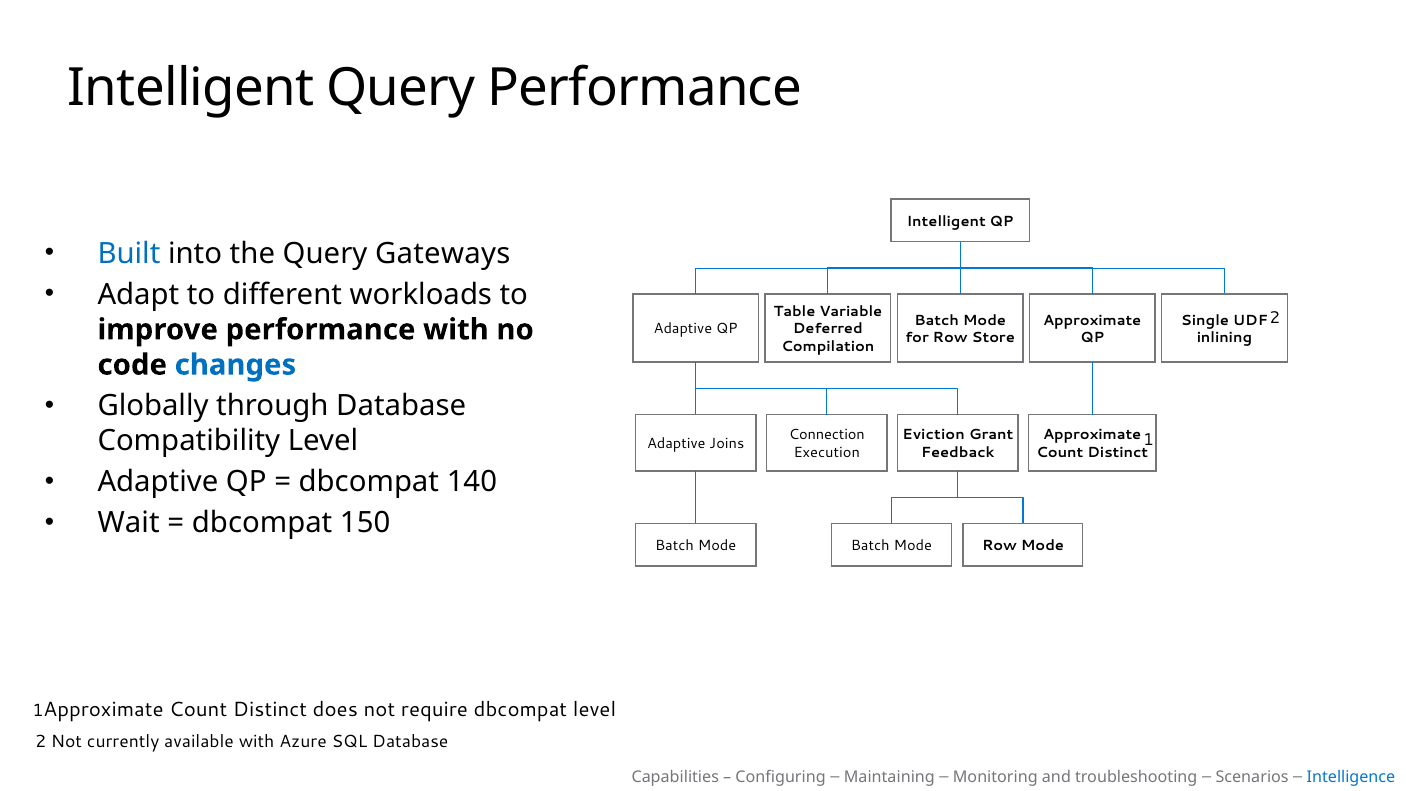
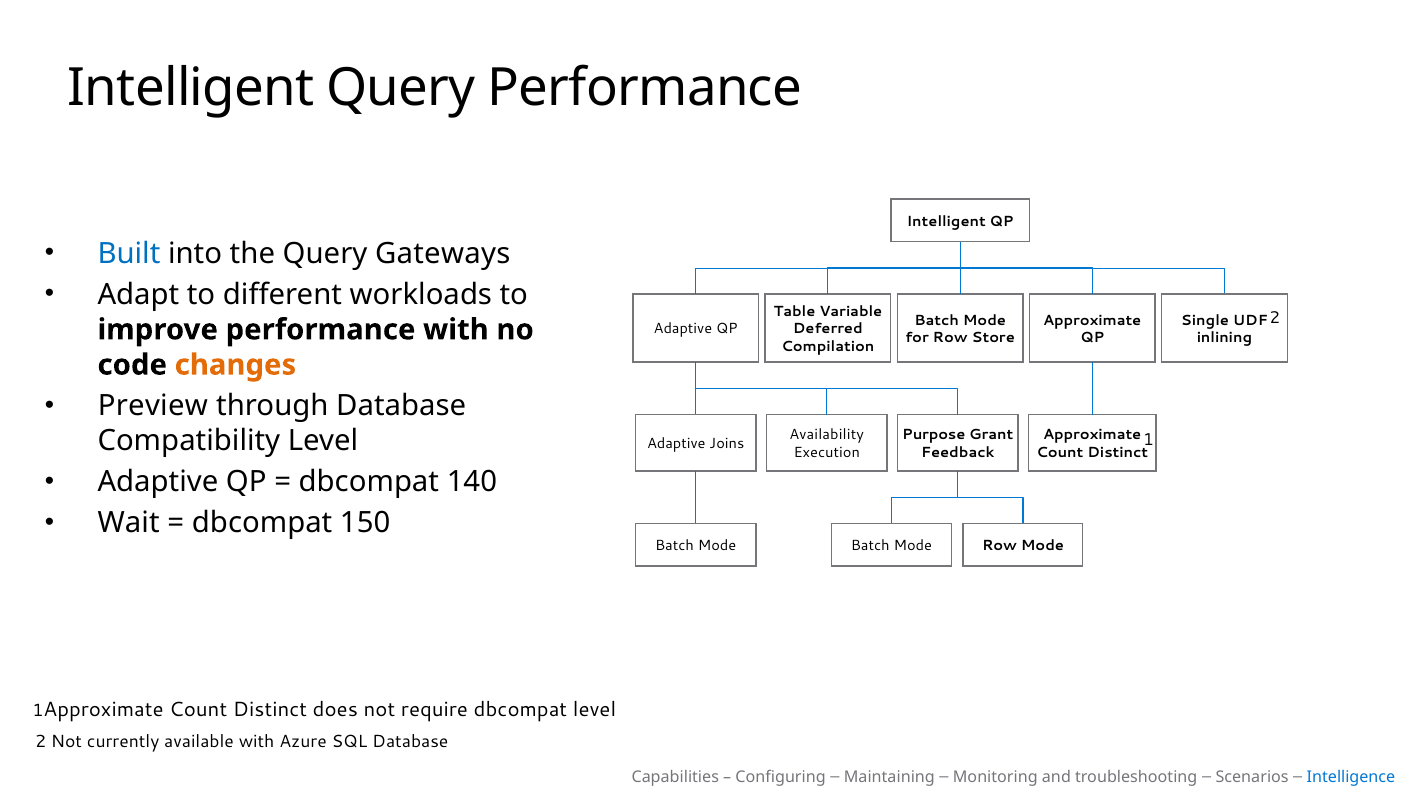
changes colour: blue -> orange (235, 365)
Globally: Globally -> Preview (153, 406)
Connection: Connection -> Availability (827, 435)
Eviction: Eviction -> Purpose (934, 435)
